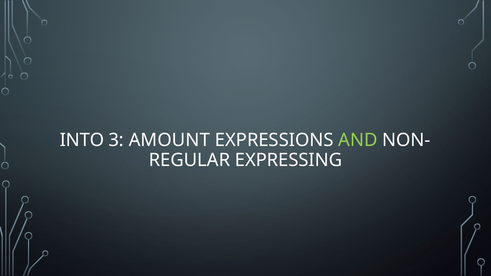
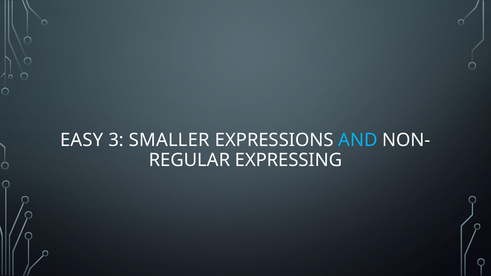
INTO: INTO -> EASY (82, 140)
AMOUNT: AMOUNT -> SMALLER (169, 140)
AND colour: light green -> light blue (358, 140)
